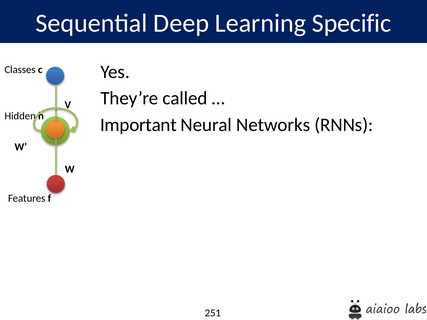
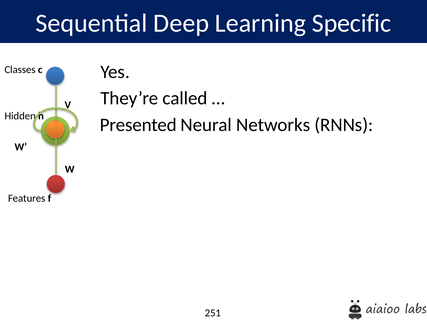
Important: Important -> Presented (138, 125)
